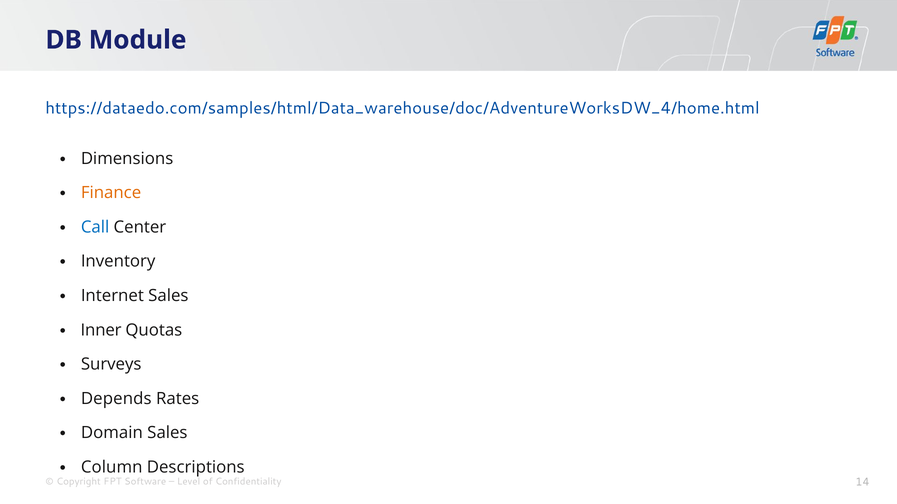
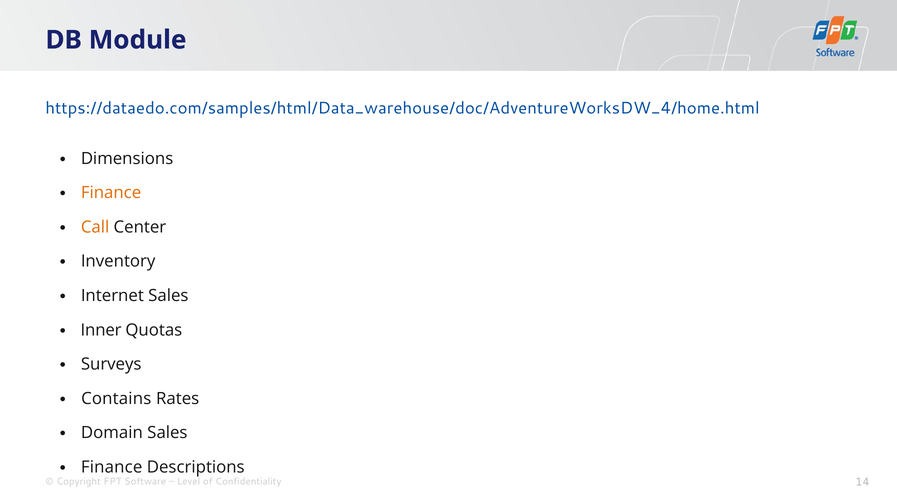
Call colour: blue -> orange (95, 227)
Depends: Depends -> Contains (116, 399)
Column: Column -> Finance (112, 468)
